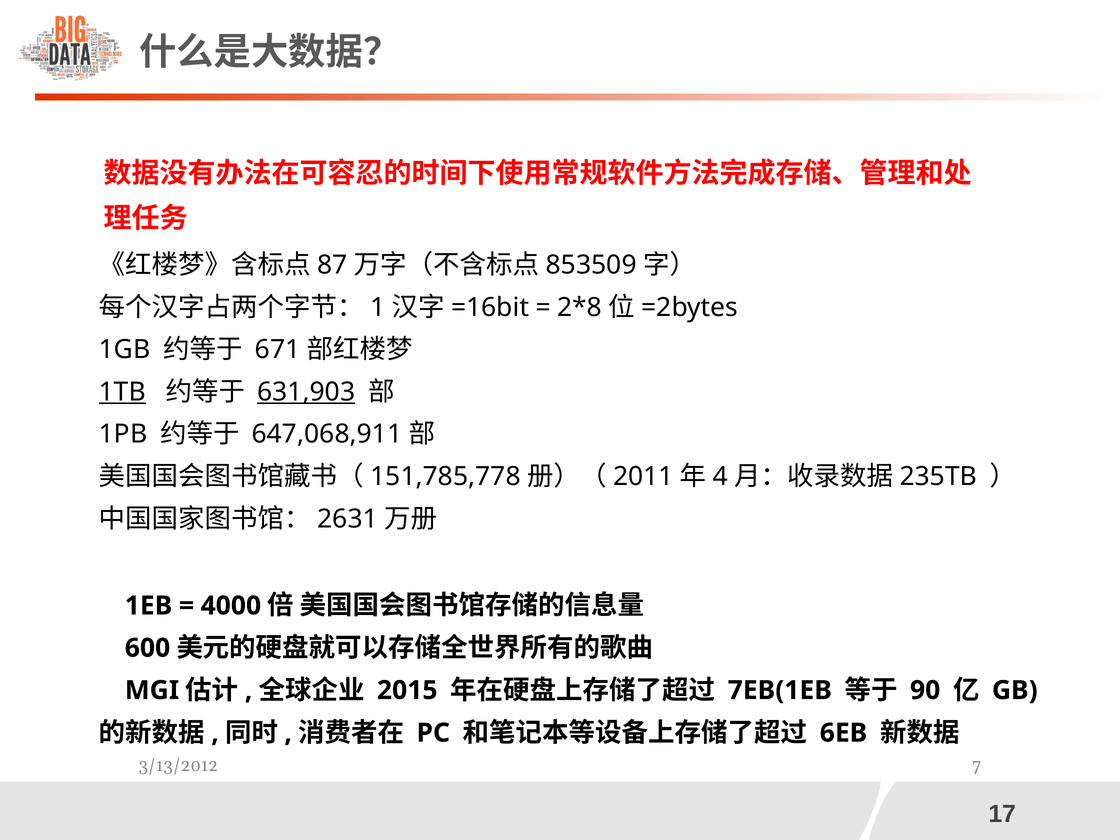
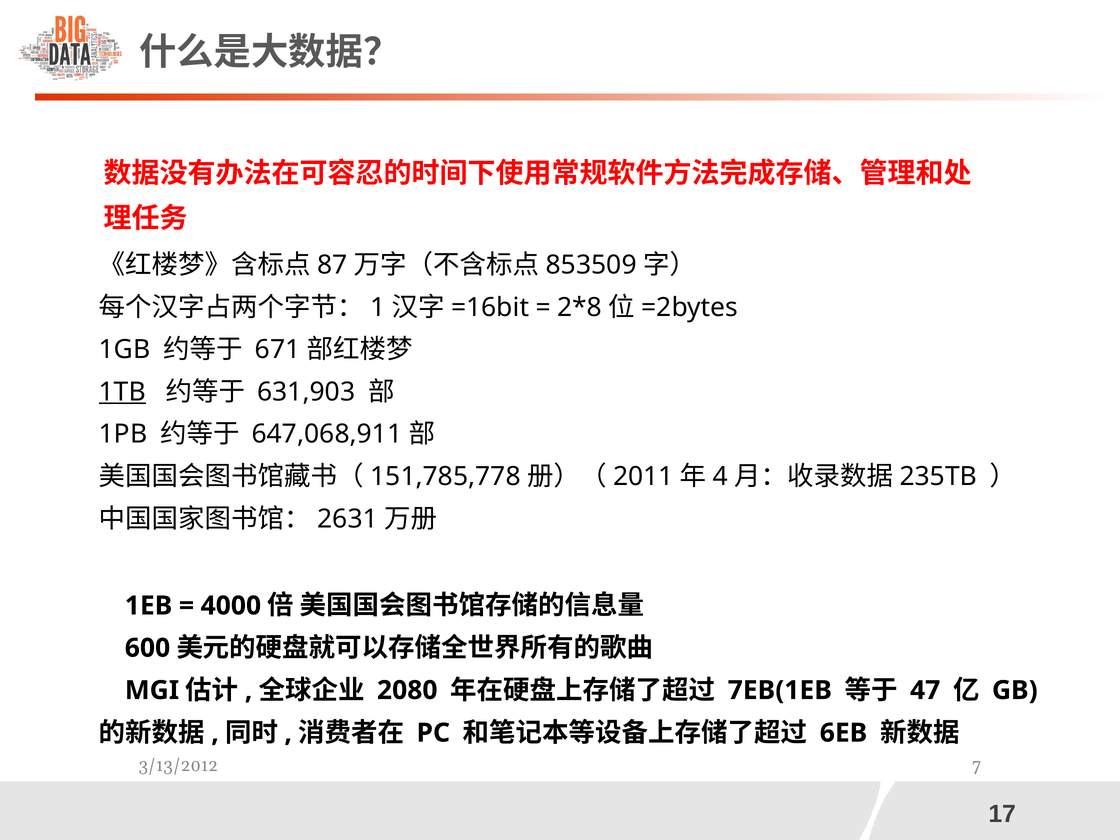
631,903 underline: present -> none (306, 392)
2015: 2015 -> 2080 (407, 690)
90: 90 -> 47 (925, 690)
